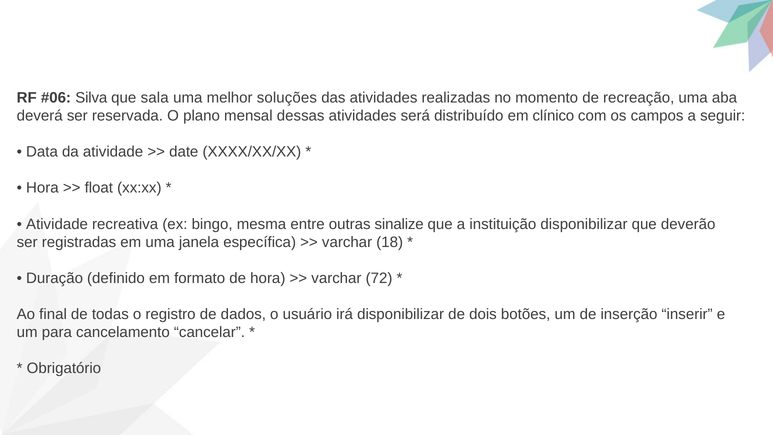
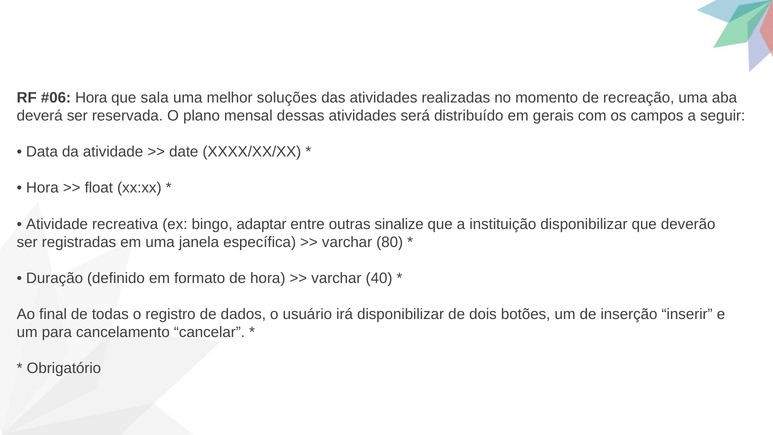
Silva: Silva -> Hora (91, 98)
clínico: clínico -> gerais (553, 116)
mesma: mesma -> adaptar (262, 224)
18: 18 -> 80 (390, 242)
72: 72 -> 40 (379, 278)
